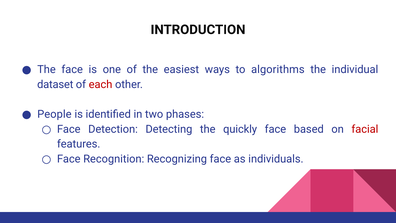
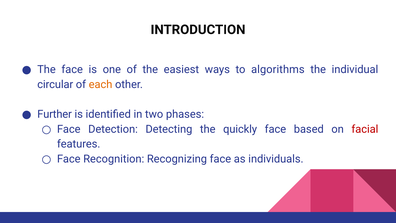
dataset: dataset -> circular (55, 84)
each colour: red -> orange (101, 84)
People: People -> Further (55, 114)
